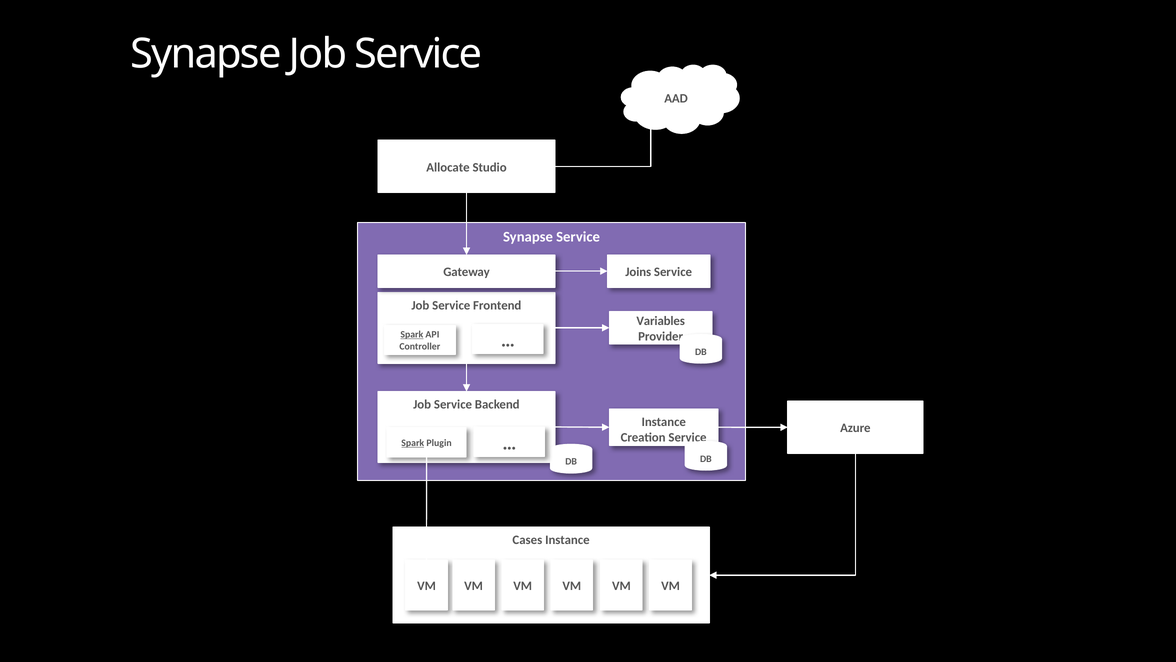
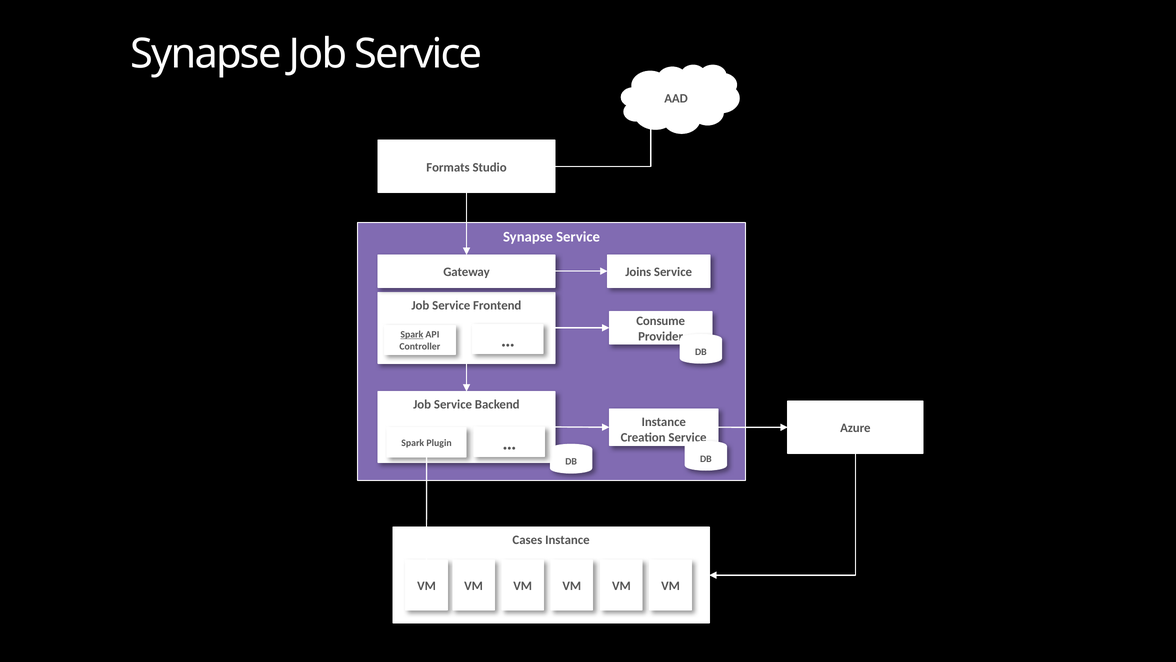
Allocate: Allocate -> Formats (448, 167)
Variables: Variables -> Consume (661, 321)
Spark underline: present -> none (413, 443)
